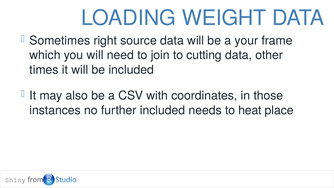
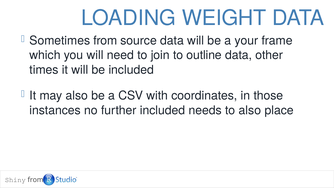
Sometimes right: right -> from (105, 41)
cutting: cutting -> outline (204, 55)
to heat: heat -> also (250, 110)
